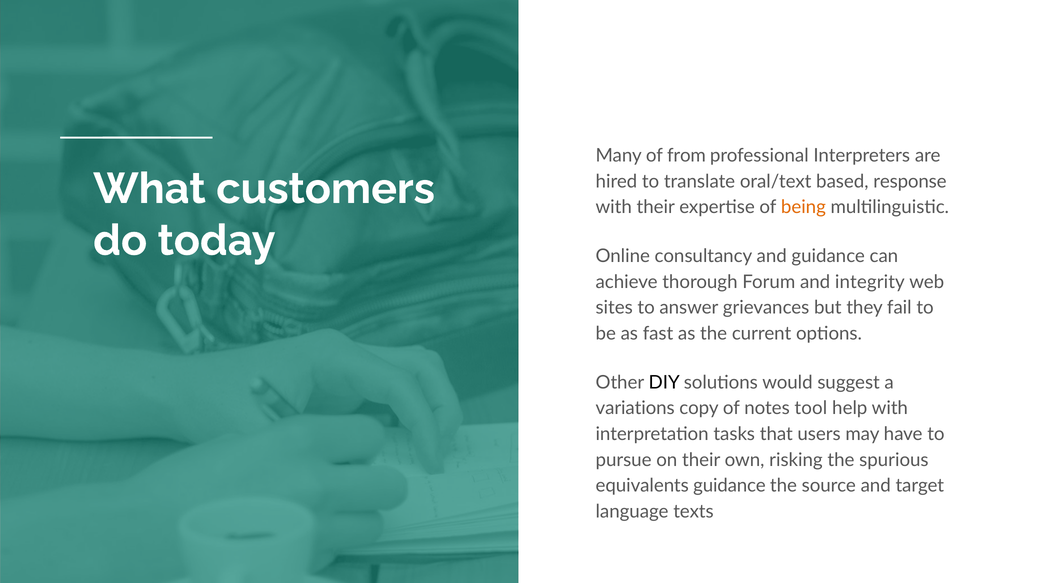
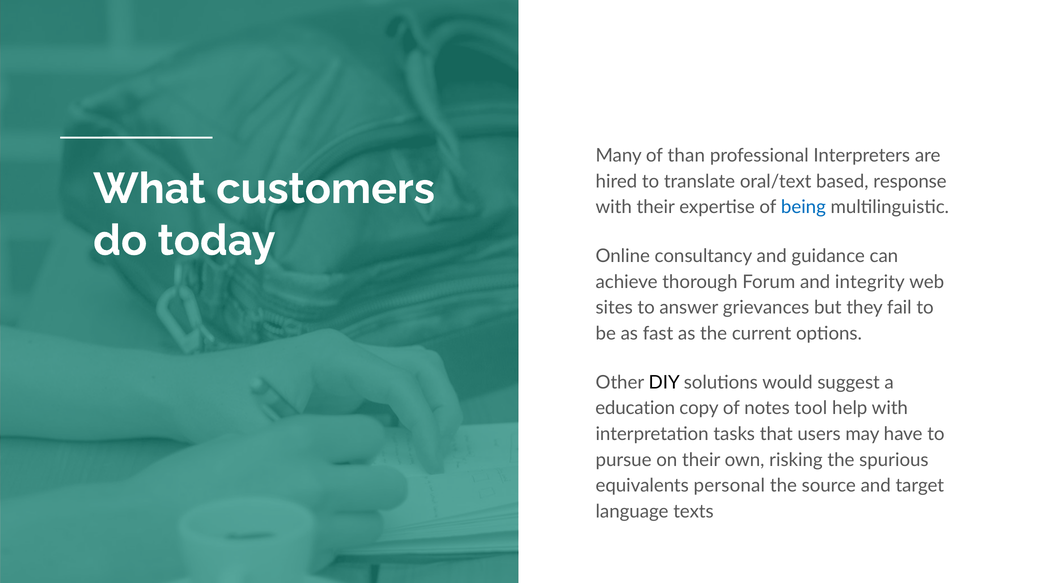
from: from -> than (686, 156)
being colour: orange -> blue (803, 207)
variations: variations -> education (635, 409)
equivalents guidance: guidance -> personal (729, 486)
